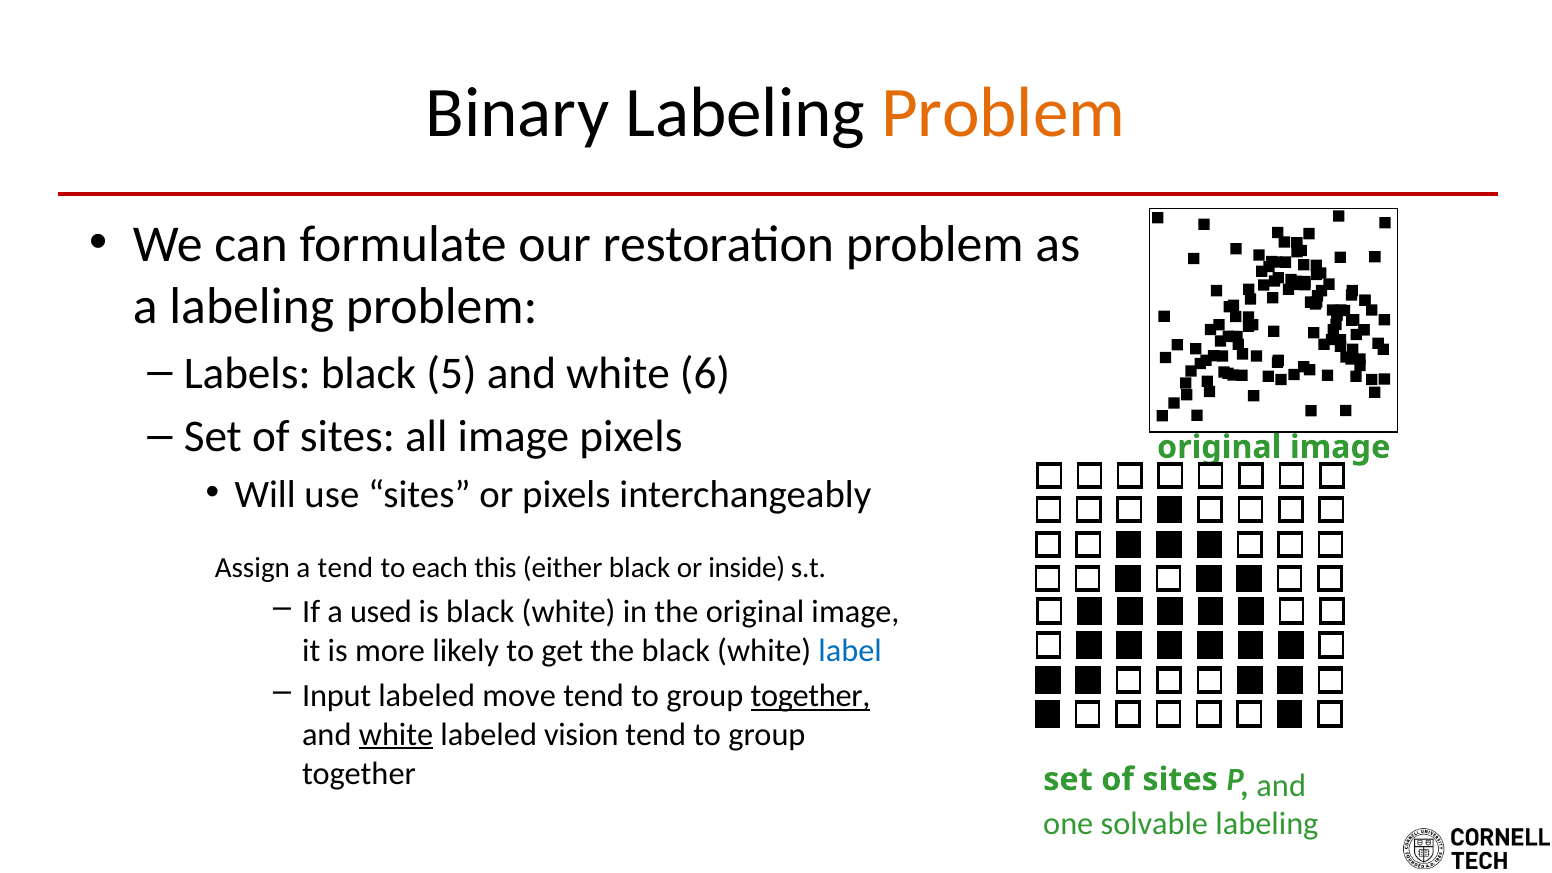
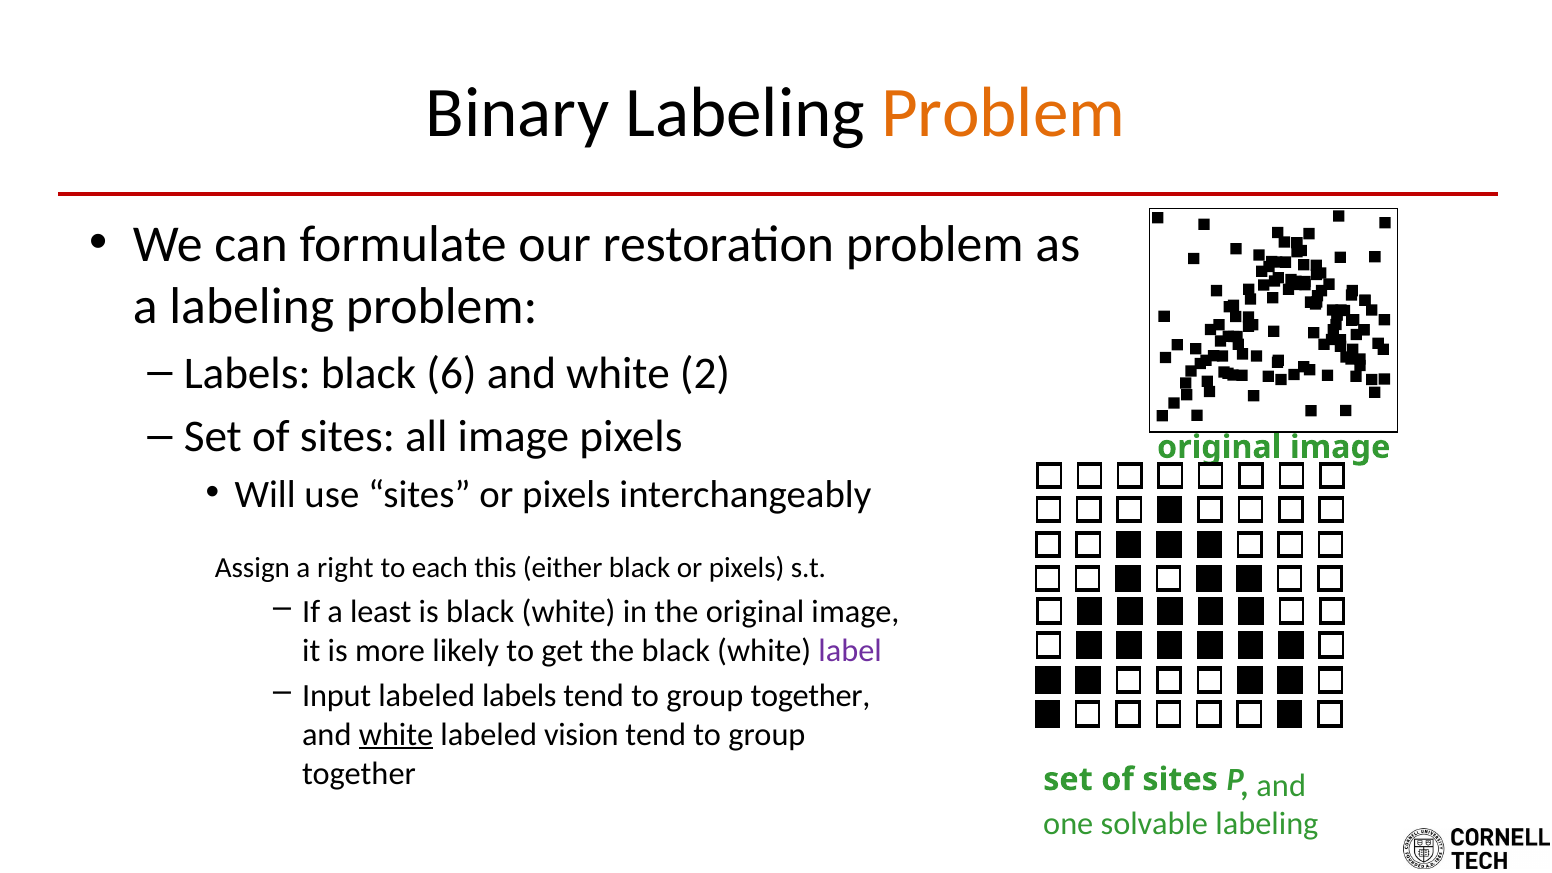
5: 5 -> 6 (452, 373)
6: 6 -> 2 (705, 373)
a tend: tend -> right (345, 568)
black or inside: inside -> pixels (747, 568)
used: used -> least (381, 612)
label colour: blue -> purple (850, 650)
labeled move: move -> labels (519, 696)
together underline: present -> none (810, 696)
